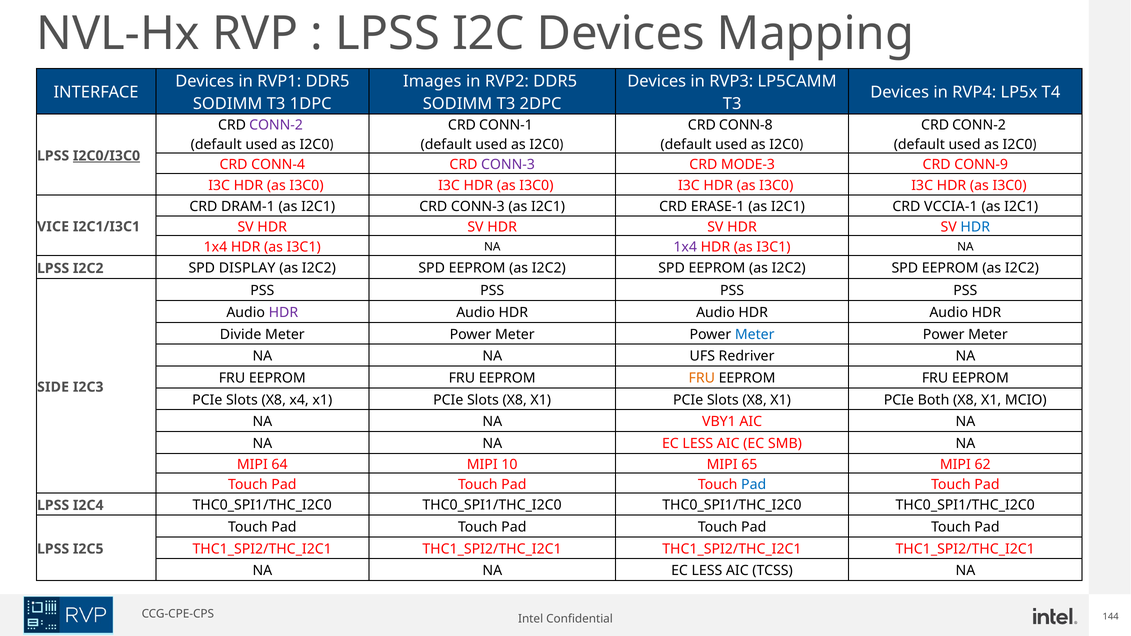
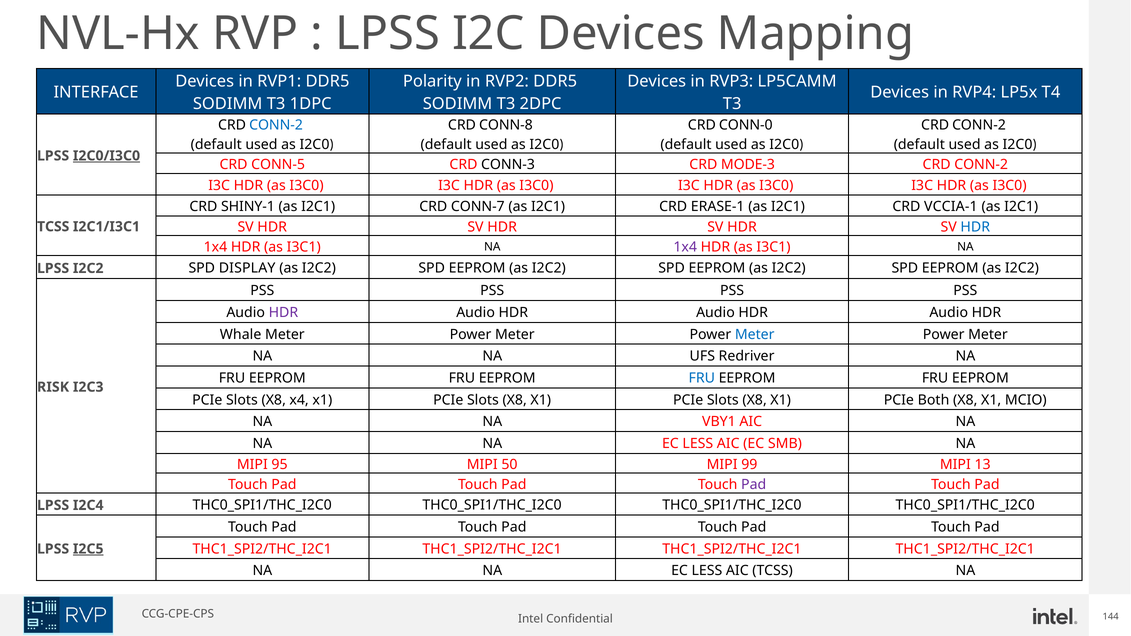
Images: Images -> Polarity (432, 81)
CONN-2 colour: purple -> blue (276, 125)
CONN-1: CONN-1 -> CONN-8 (506, 125)
CONN-8: CONN-8 -> CONN-0 (746, 125)
CONN-4: CONN-4 -> CONN-5 (278, 165)
CONN-3 colour: purple -> black (508, 165)
CONN-9: CONN-9 -> CONN-2 (981, 165)
DRAM-1: DRAM-1 -> SHINY-1 (248, 207)
I2C1 CRD CONN-3: CONN-3 -> CONN-7 (478, 207)
VICE: VICE -> TCSS (53, 227)
Divide: Divide -> Whale (241, 334)
FRU colour: orange -> blue (702, 378)
SIDE: SIDE -> RISK (53, 387)
64: 64 -> 95 (280, 465)
10: 10 -> 50 (509, 465)
65: 65 -> 99 (749, 465)
62: 62 -> 13 (983, 465)
Pad colour: blue -> purple (754, 484)
I2C5 underline: none -> present (88, 549)
